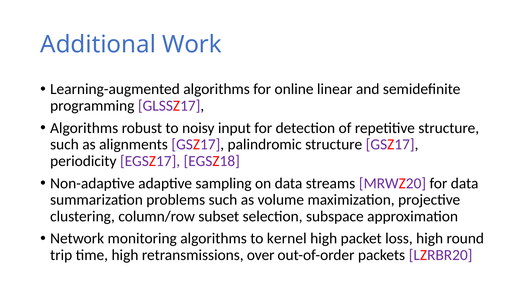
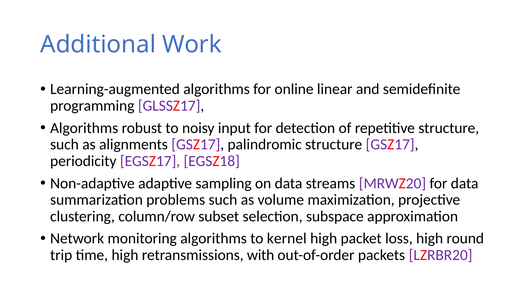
over: over -> with (261, 255)
